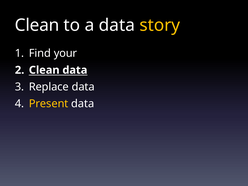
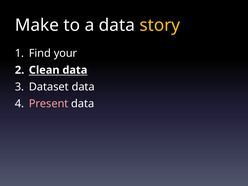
Clean: Clean -> Make (37, 25)
Replace: Replace -> Dataset (49, 87)
Present colour: yellow -> pink (49, 104)
